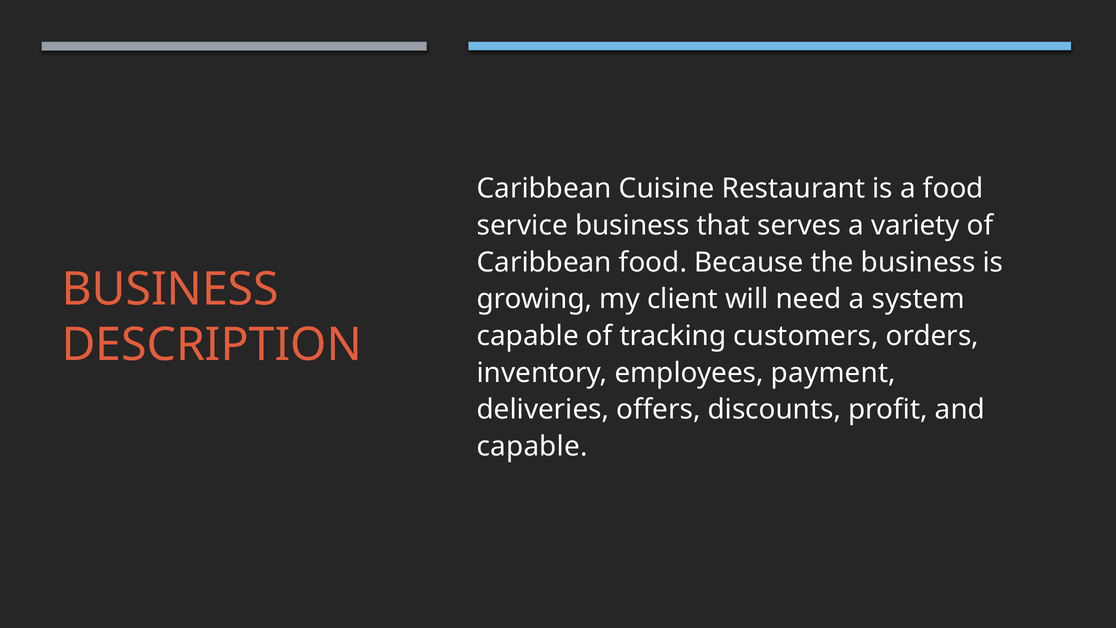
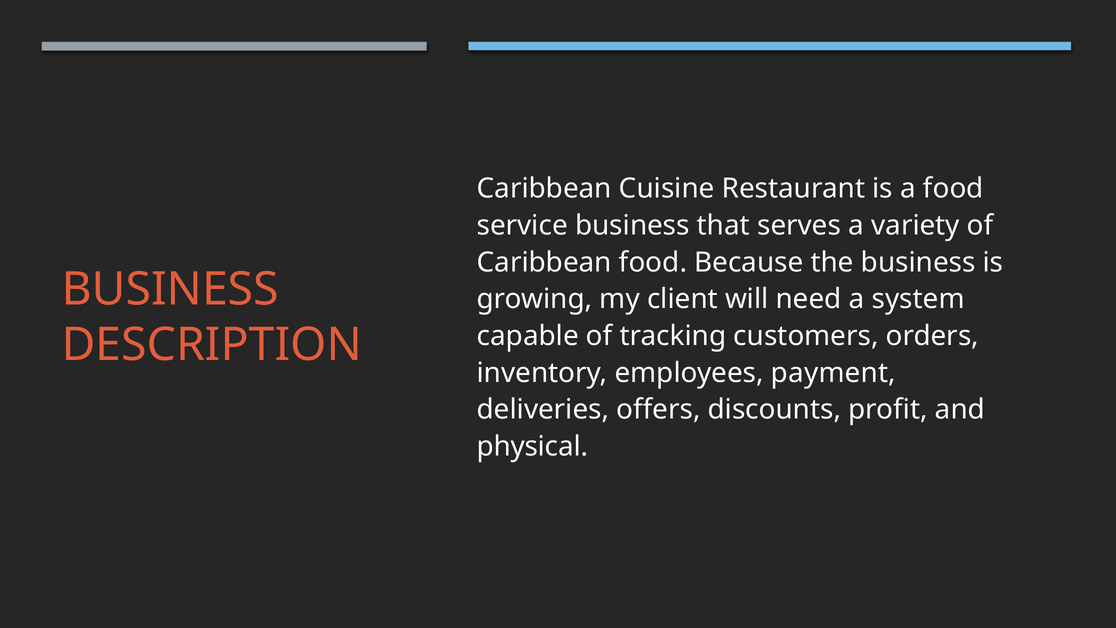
capable: capable -> physical (532, 446)
